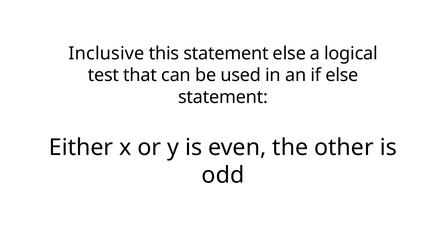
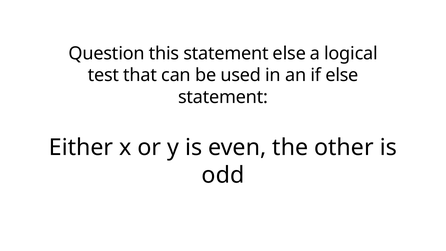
Inclusive: Inclusive -> Question (107, 54)
